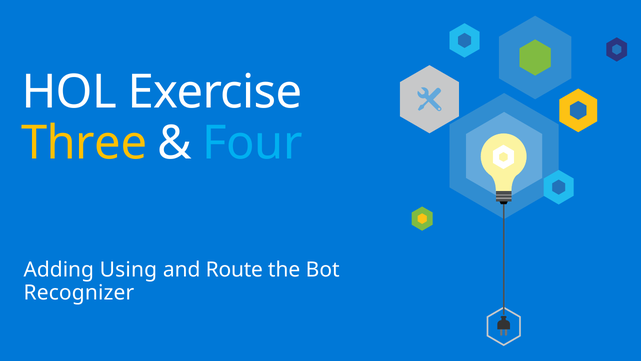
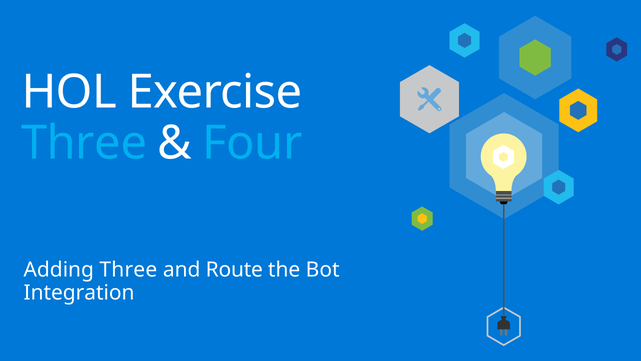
Three colour: yellow -> light blue (84, 143)
Adding Using: Using -> Three (128, 270)
Recognizer: Recognizer -> Integration (79, 292)
